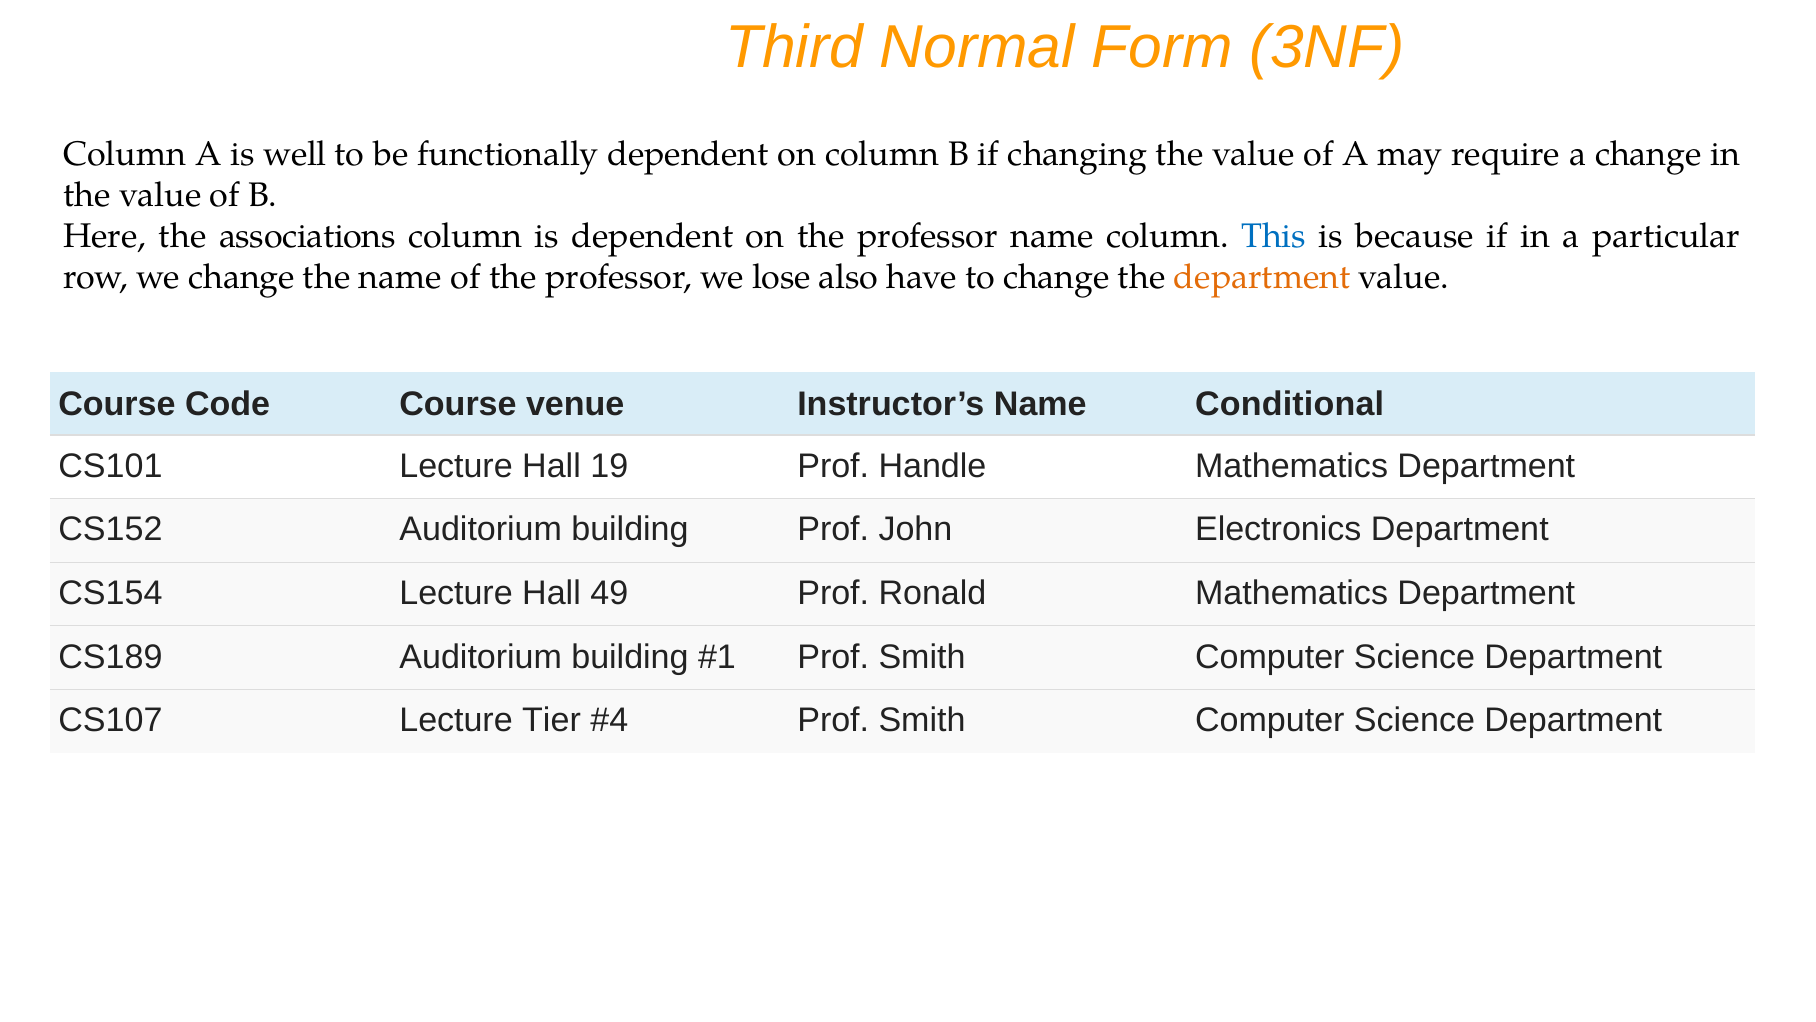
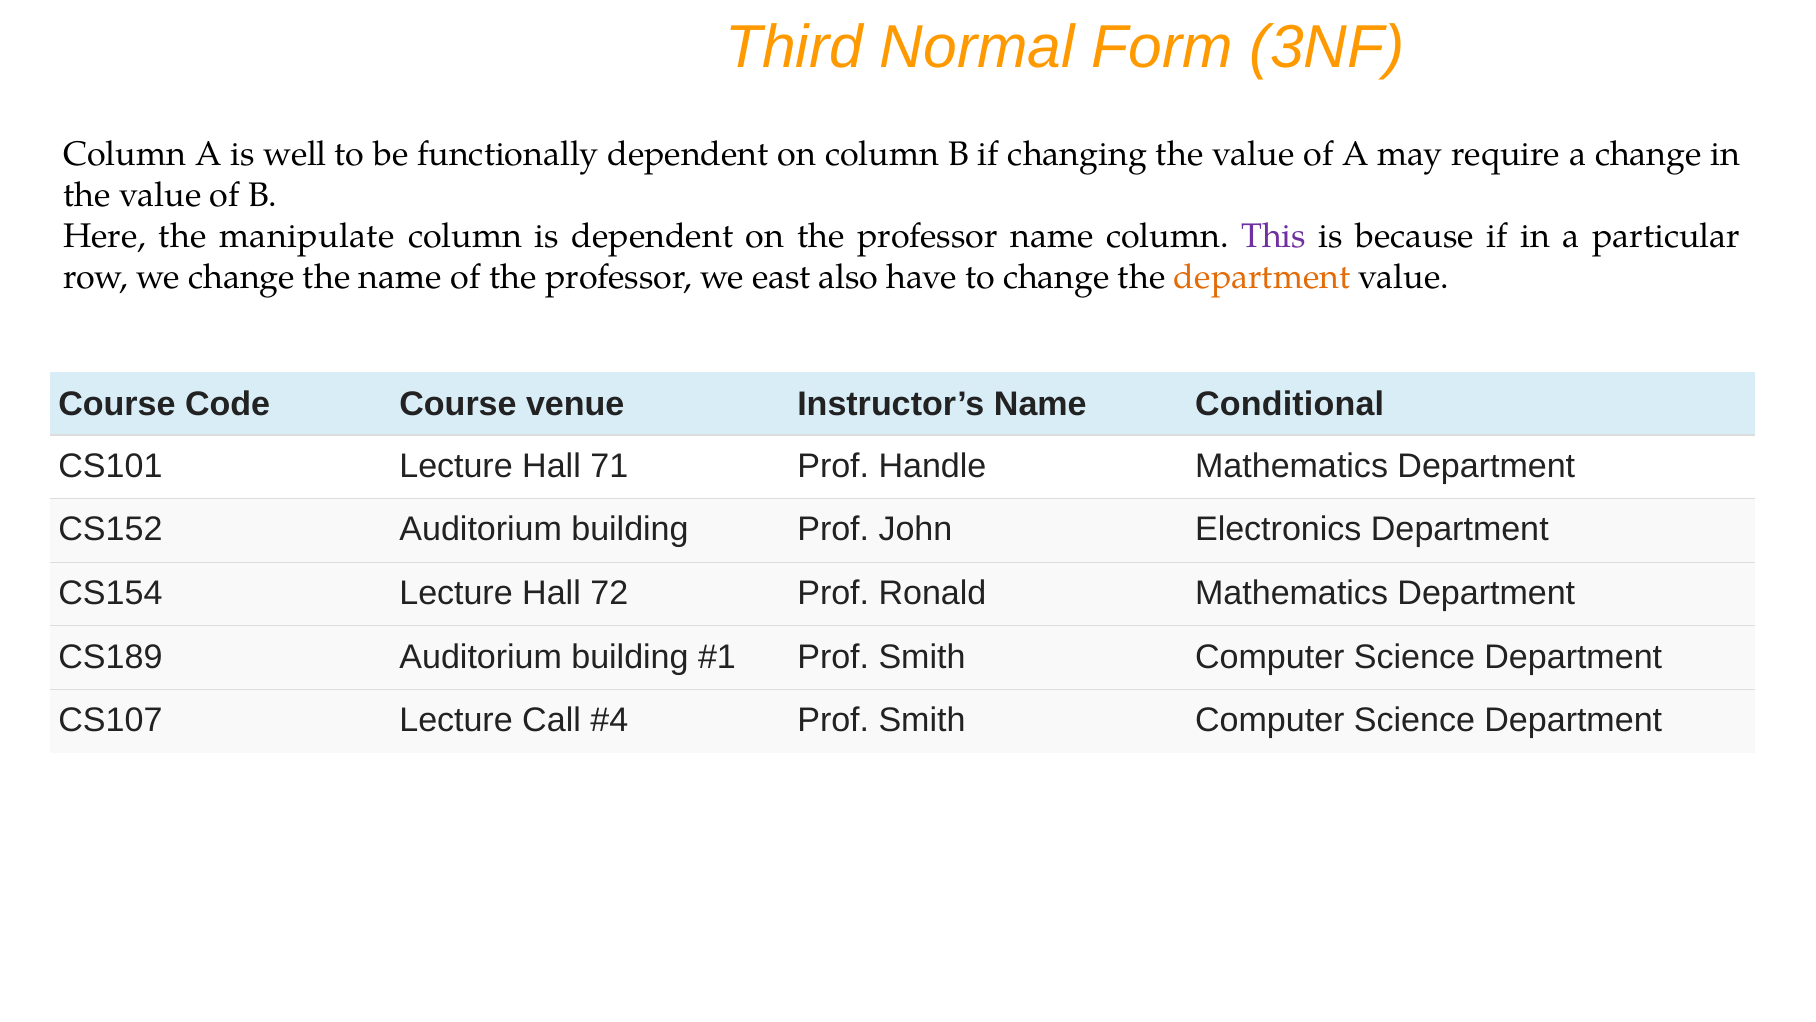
associations: associations -> manipulate (307, 236)
This colour: blue -> purple (1274, 236)
lose: lose -> east (781, 277)
19: 19 -> 71 (609, 466)
49: 49 -> 72 (609, 593)
Tier: Tier -> Call (552, 720)
